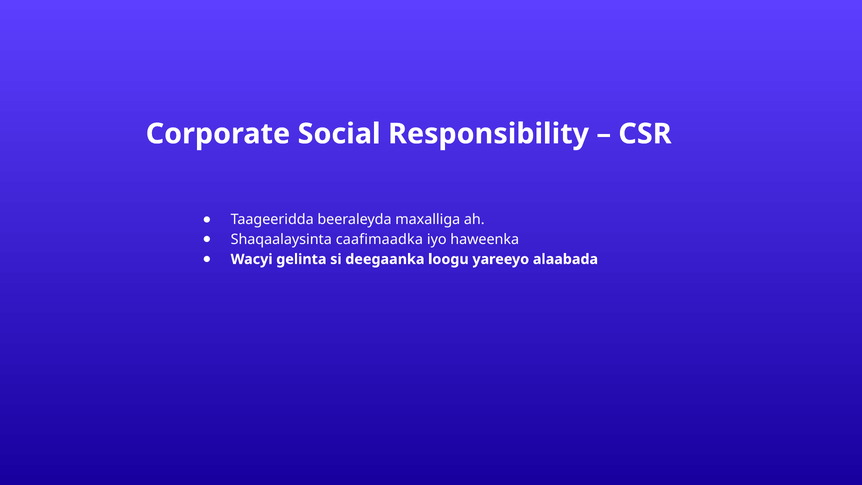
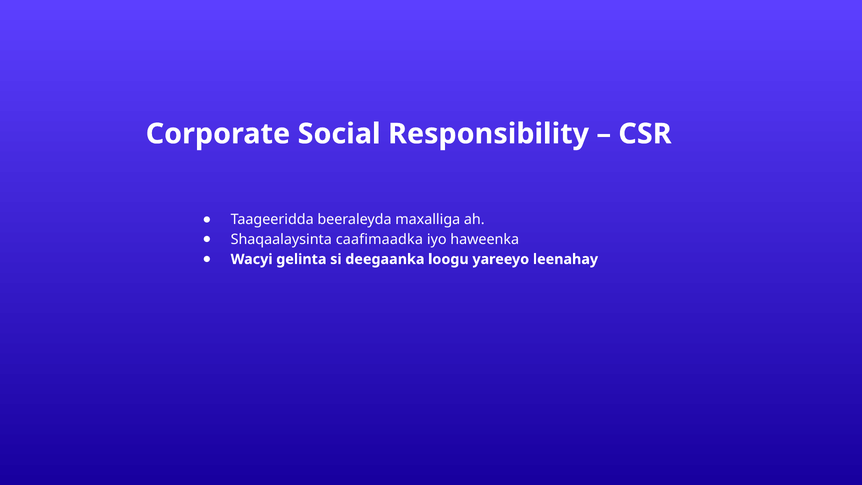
alaabada: alaabada -> leenahay (565, 259)
